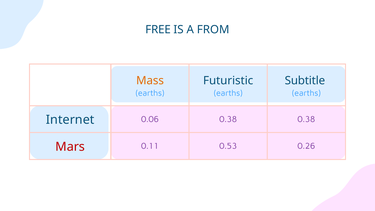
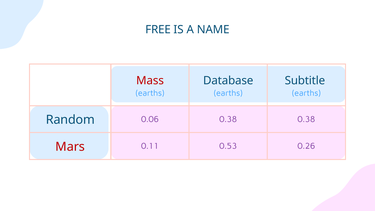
FROM: FROM -> NAME (213, 30)
Mass colour: orange -> red (150, 81)
Futuristic: Futuristic -> Database (228, 81)
Internet: Internet -> Random (70, 120)
